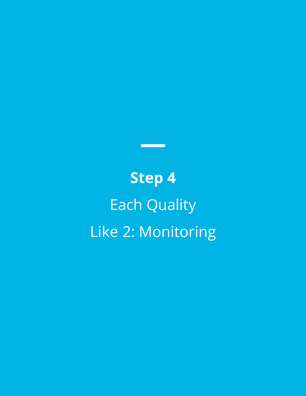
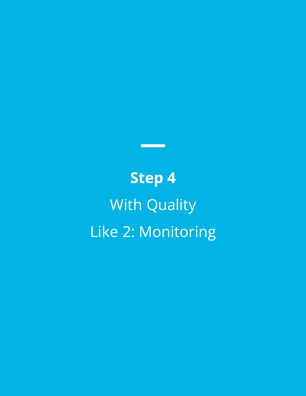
Each: Each -> With (126, 205)
